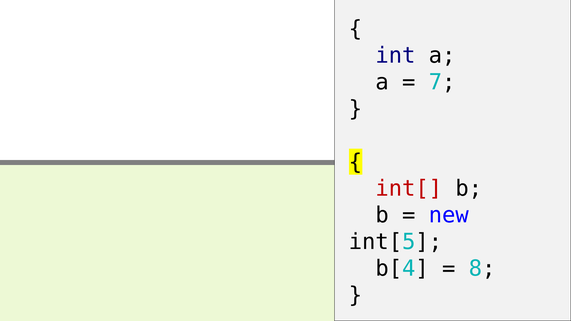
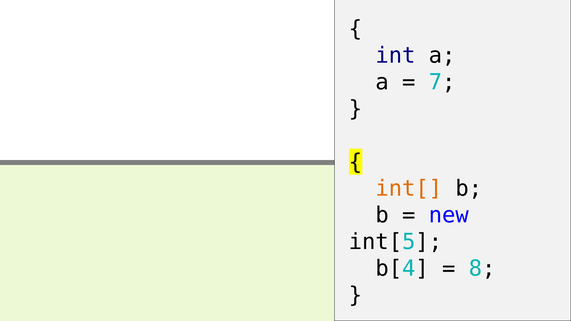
int[ colour: red -> orange (409, 189)
